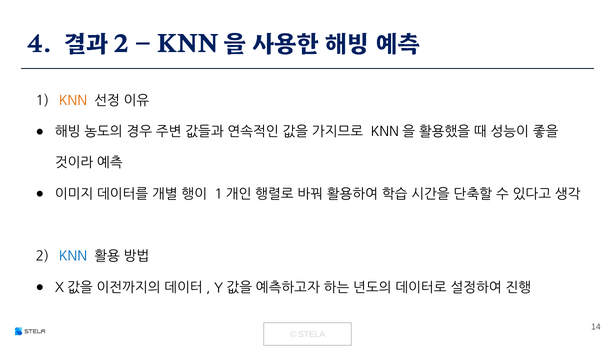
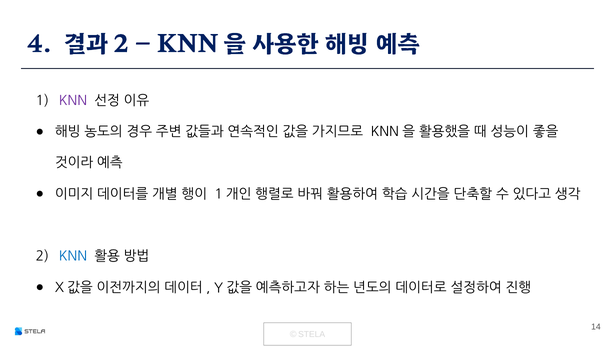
KNN colour: orange -> purple (73, 101)
